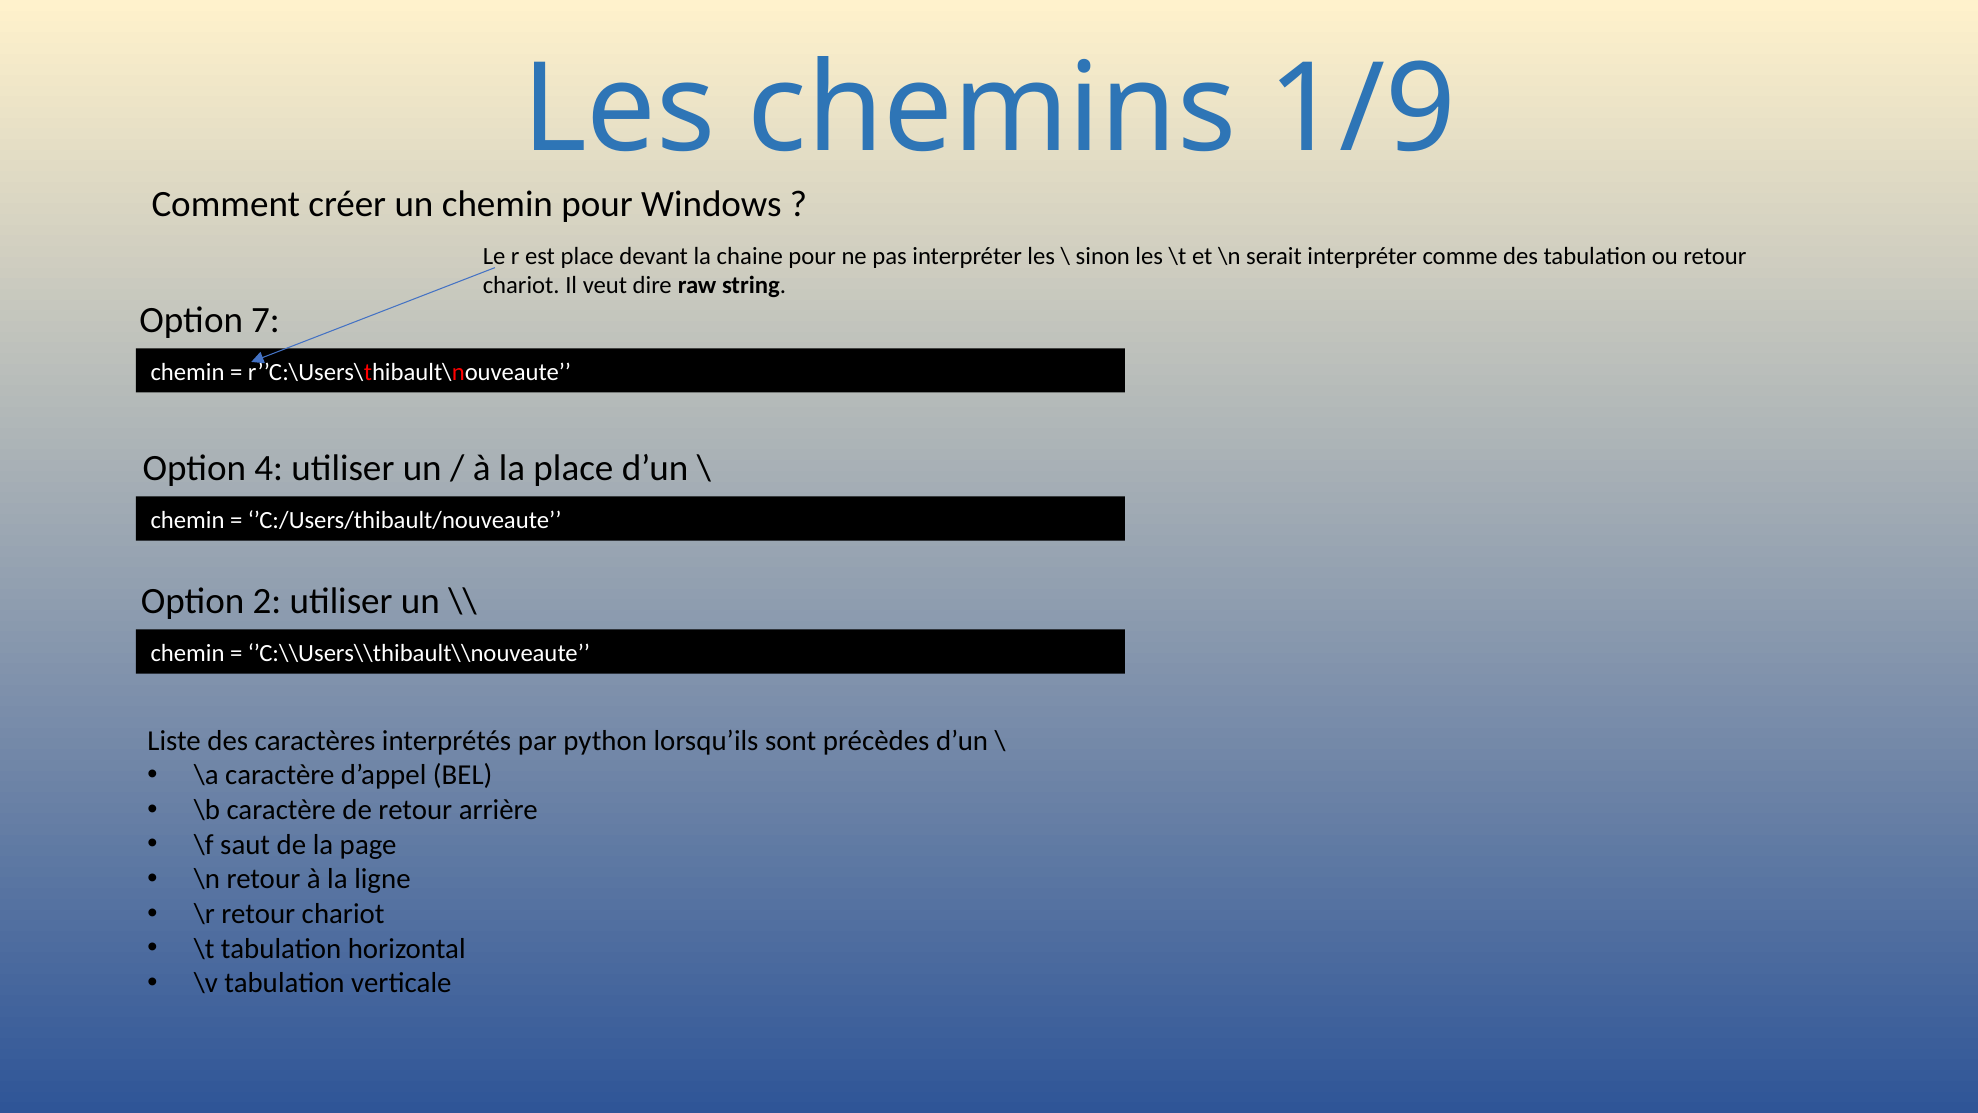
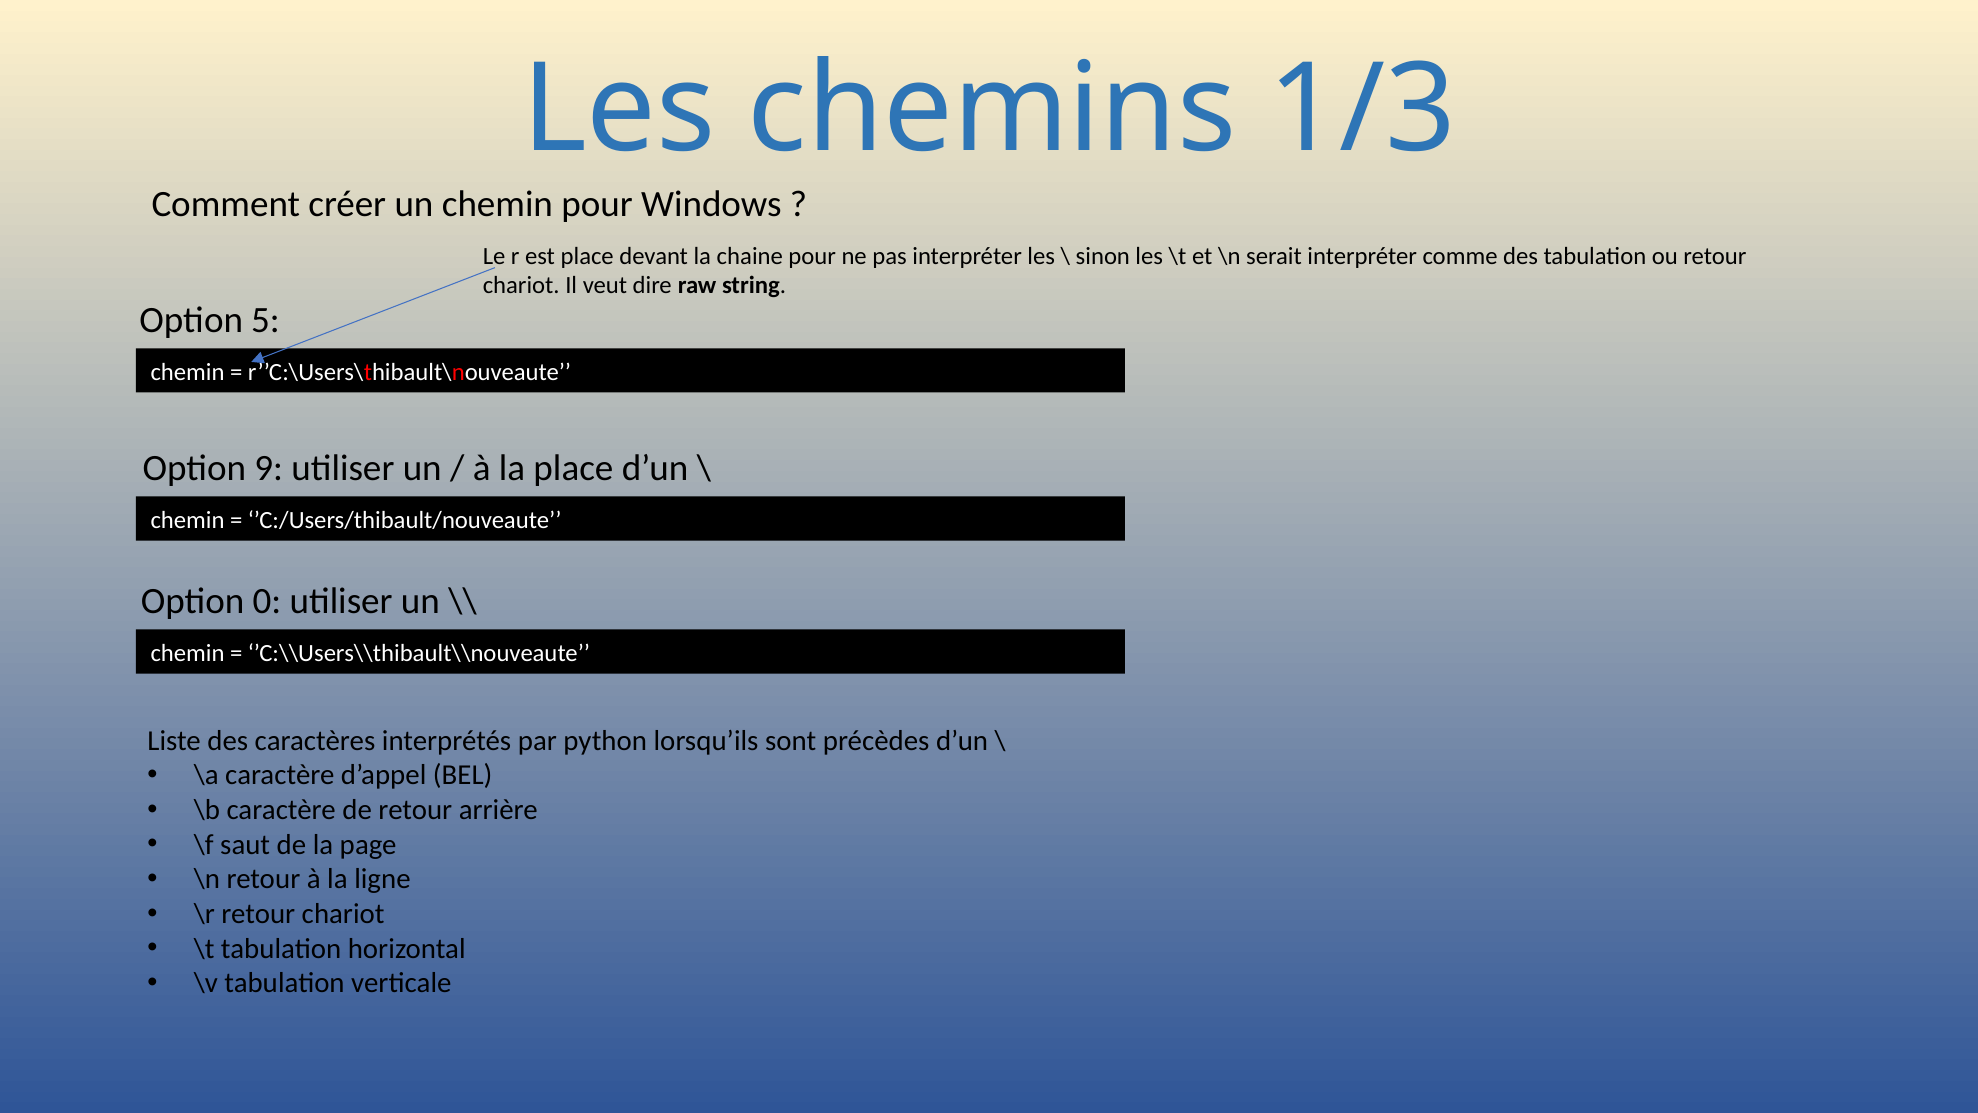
1/9: 1/9 -> 1/3 (1362, 109)
7: 7 -> 5 (266, 320)
4: 4 -> 9 (269, 468)
2: 2 -> 0 (267, 601)
